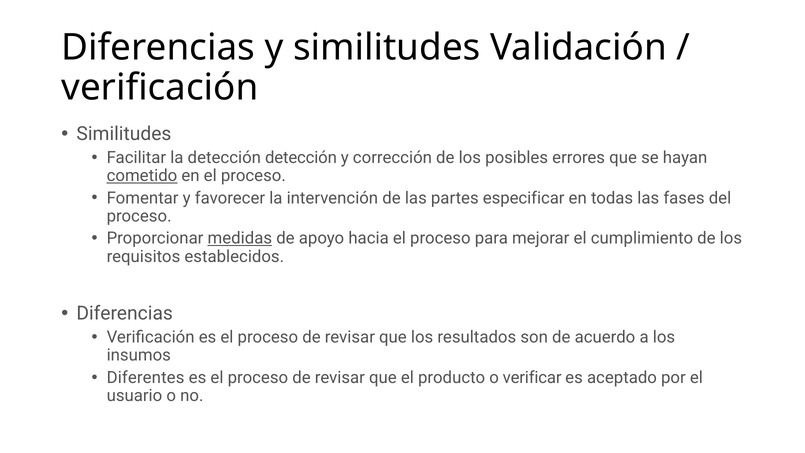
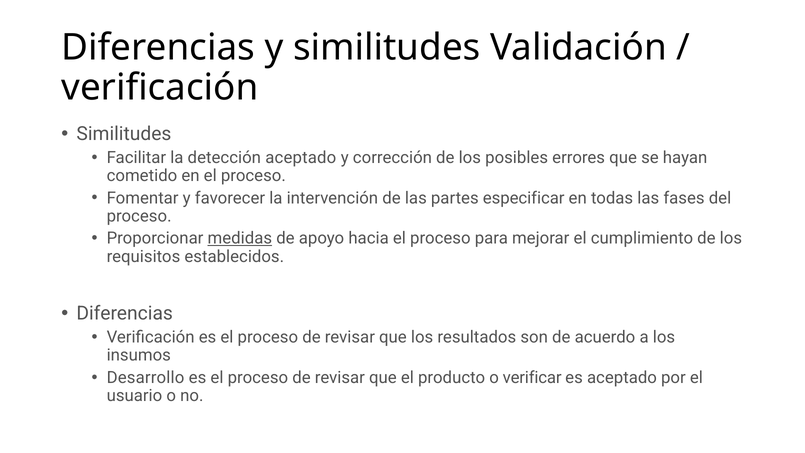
detección detección: detección -> aceptado (301, 158)
cometido underline: present -> none (142, 176)
Diferentes: Diferentes -> Desarrollo (146, 378)
